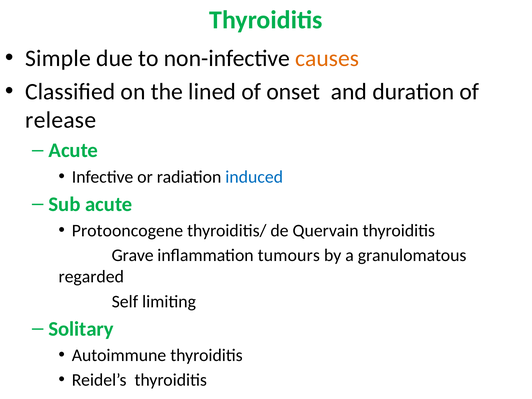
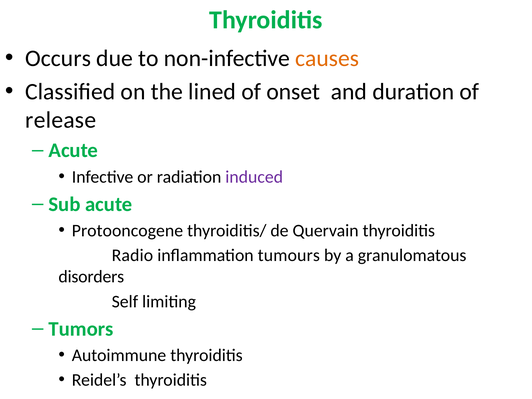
Simple: Simple -> Occurs (58, 58)
induced colour: blue -> purple (254, 177)
Grave: Grave -> Radio (132, 255)
regarded: regarded -> disorders (91, 277)
Solitary: Solitary -> Tumors (81, 329)
